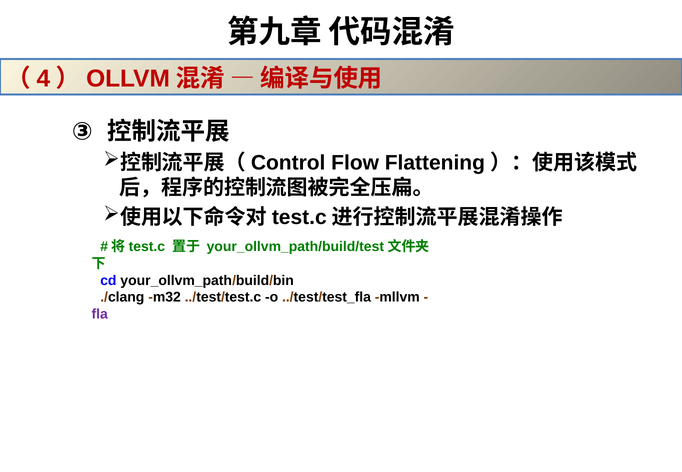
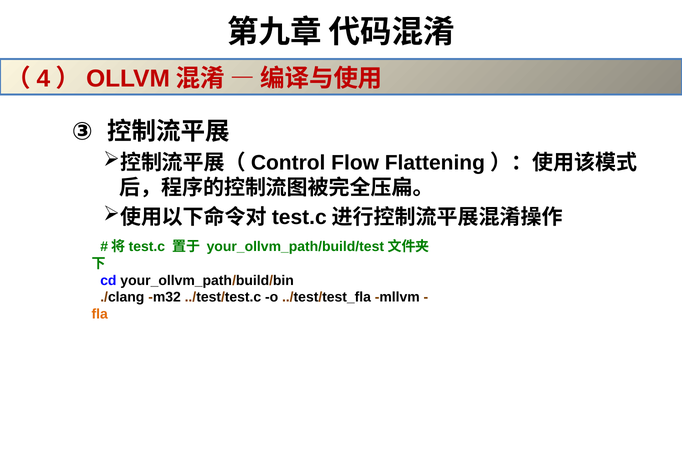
fla colour: purple -> orange (100, 314)
